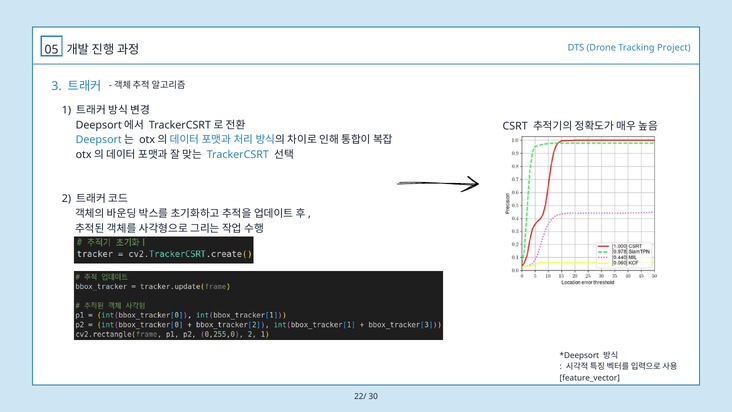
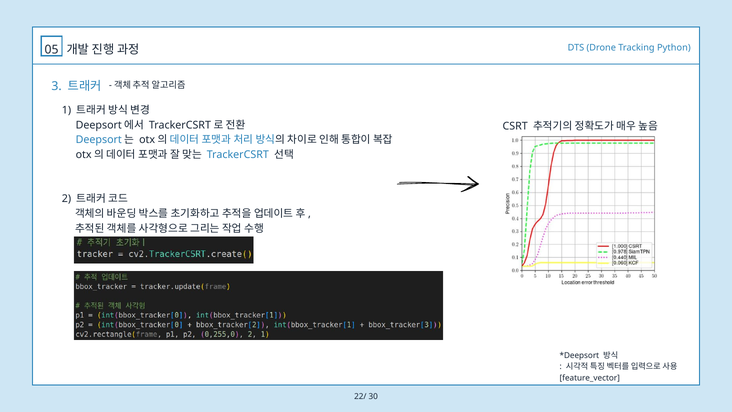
Project: Project -> Python (674, 48)
